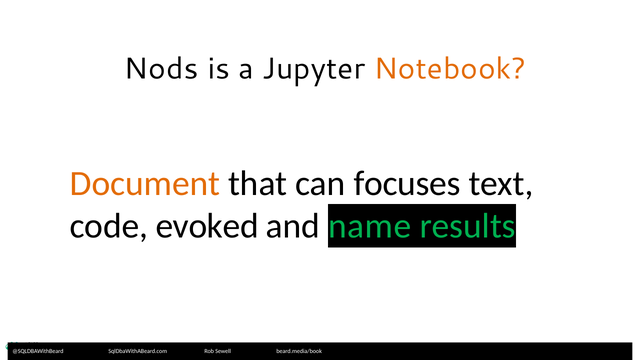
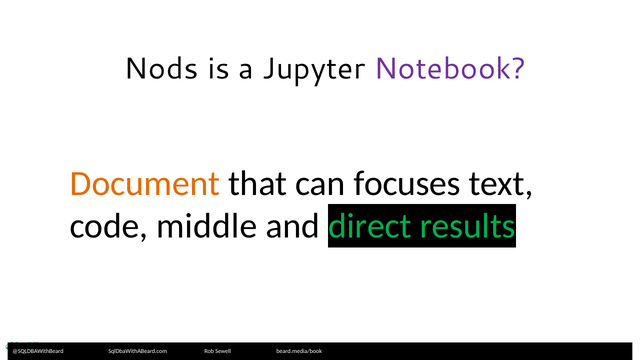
Notebook colour: orange -> purple (450, 69)
evoked: evoked -> middle (207, 226)
name: name -> direct (370, 226)
